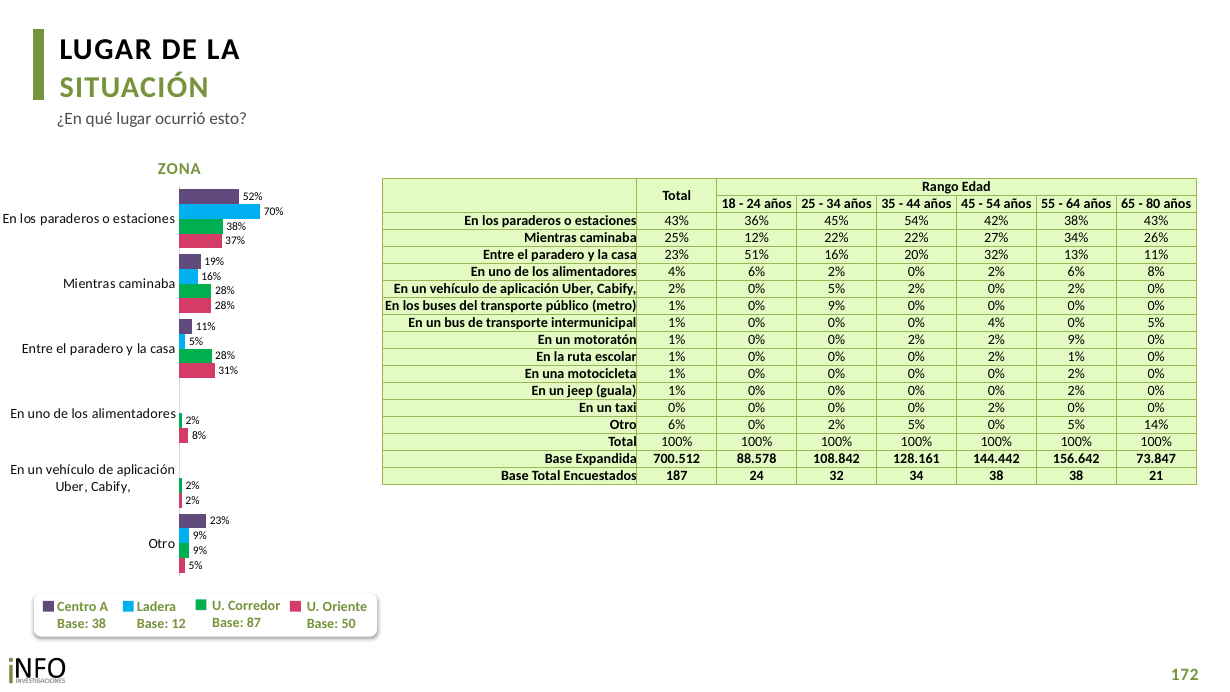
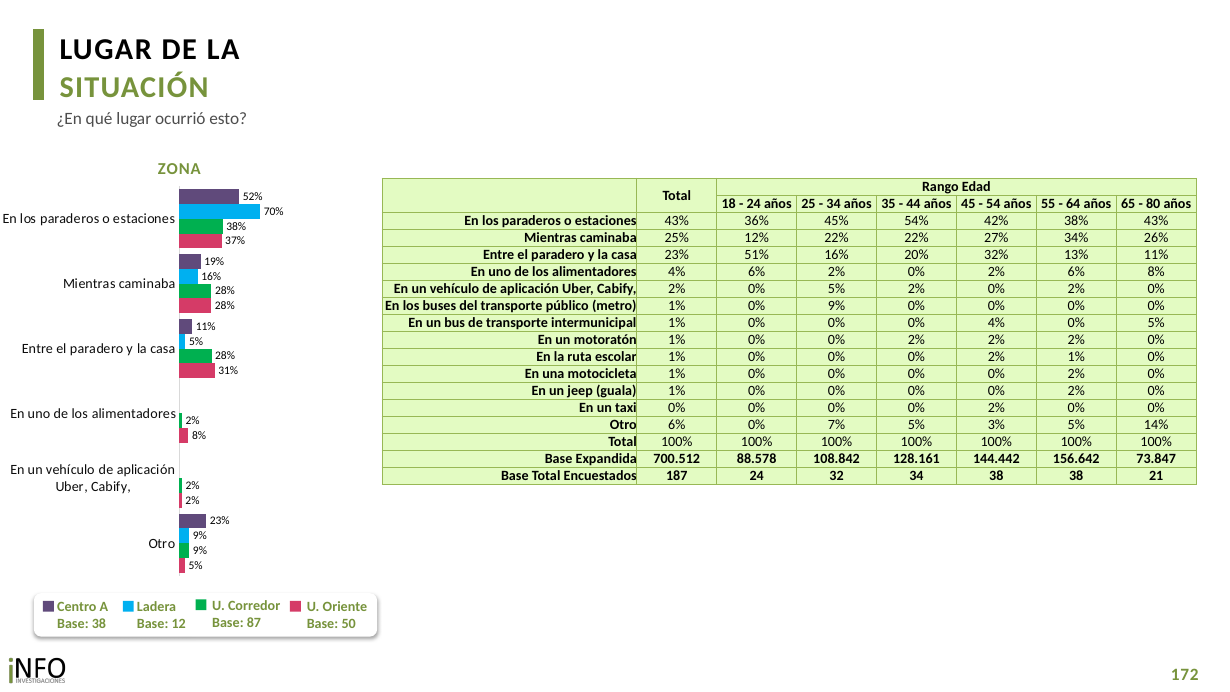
0% 2% 2% 9%: 9% -> 2% (1076, 340)
6% 0% 2%: 2% -> 7% (837, 425)
5% 0%: 0% -> 3% (996, 425)
